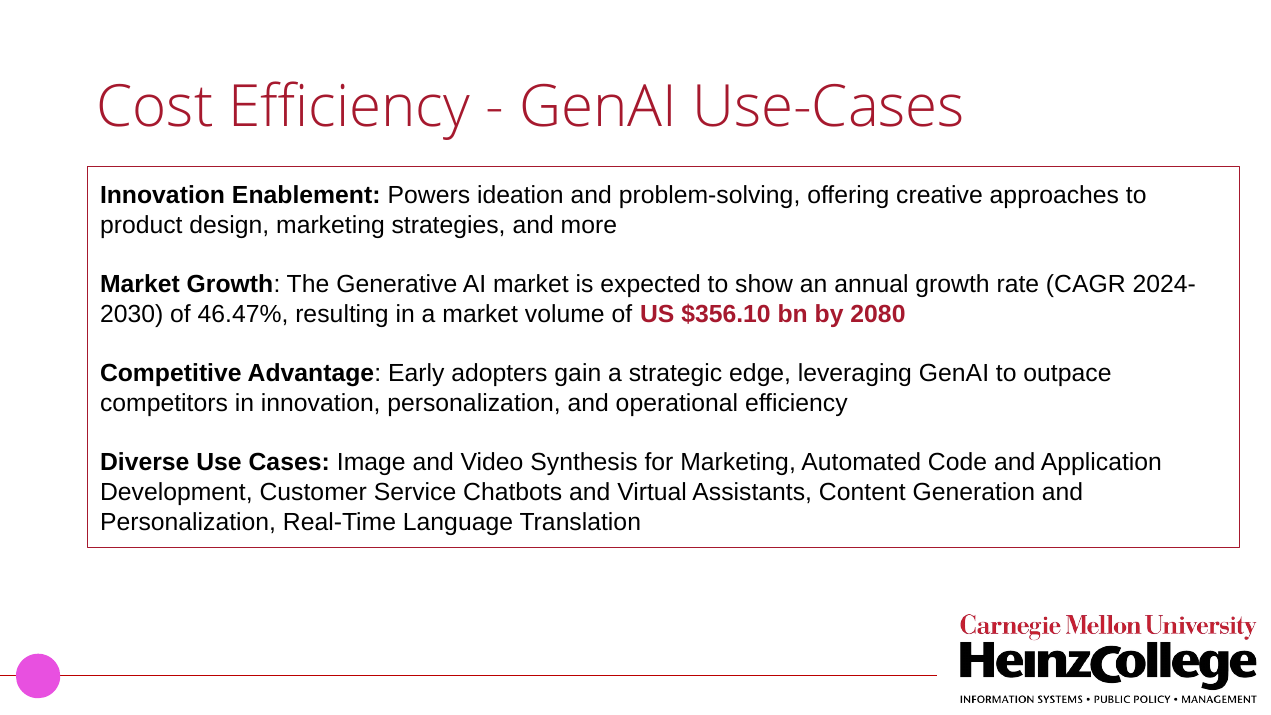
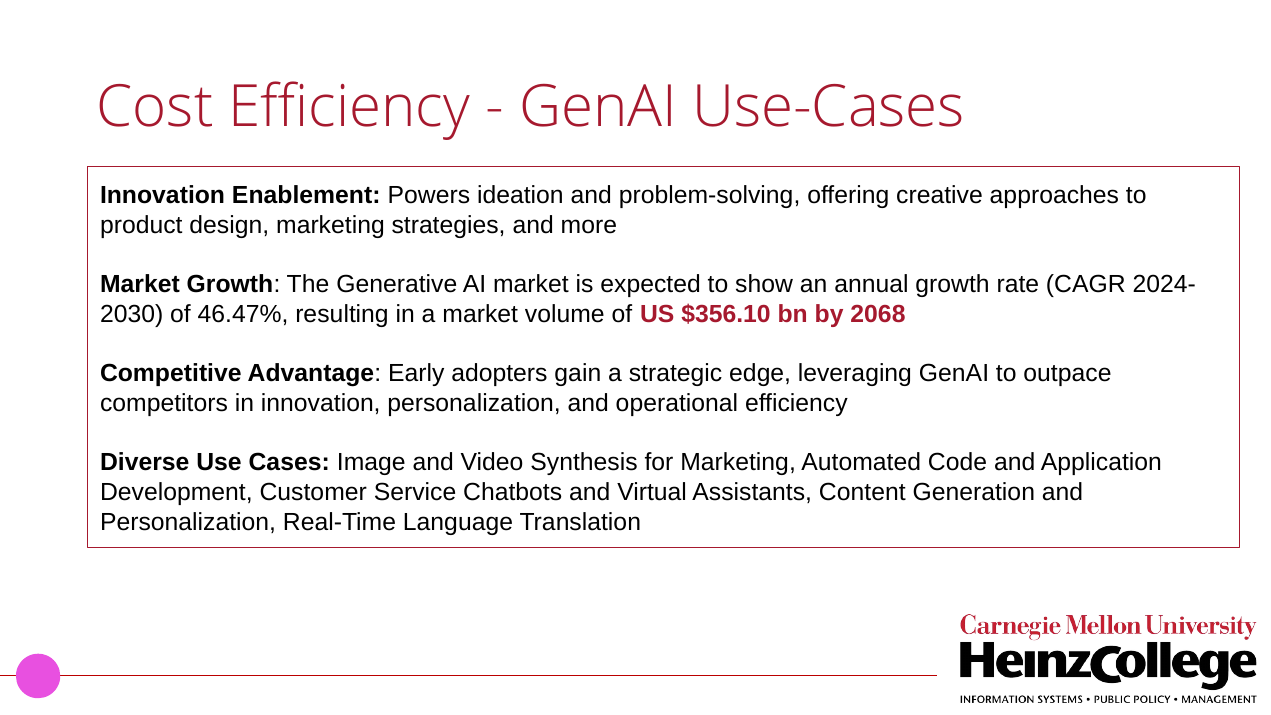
2080: 2080 -> 2068 (878, 314)
